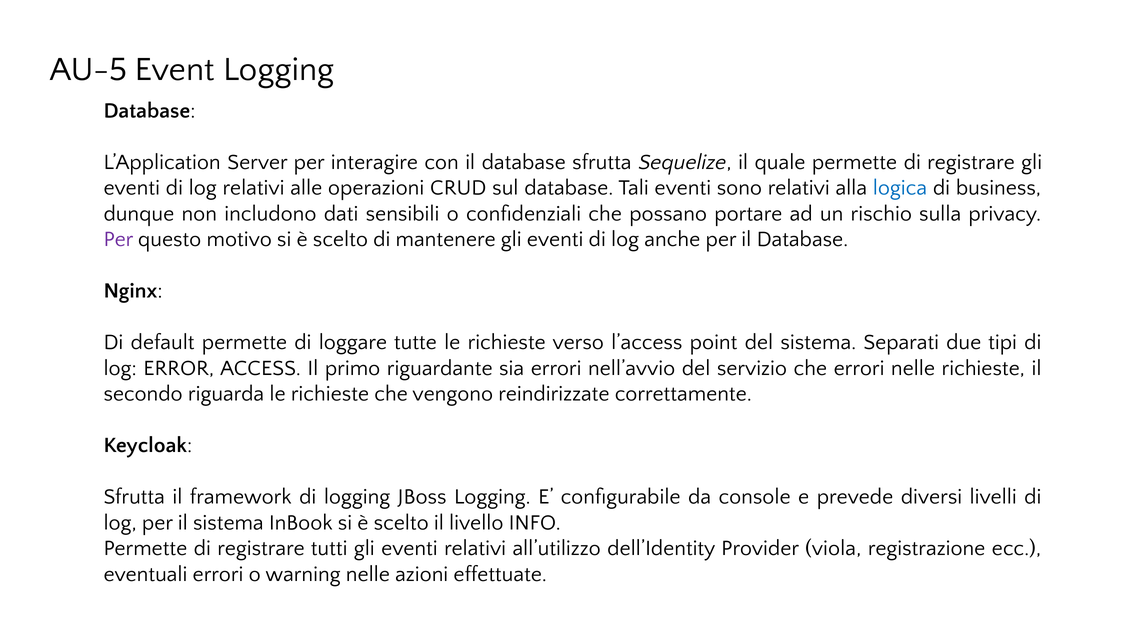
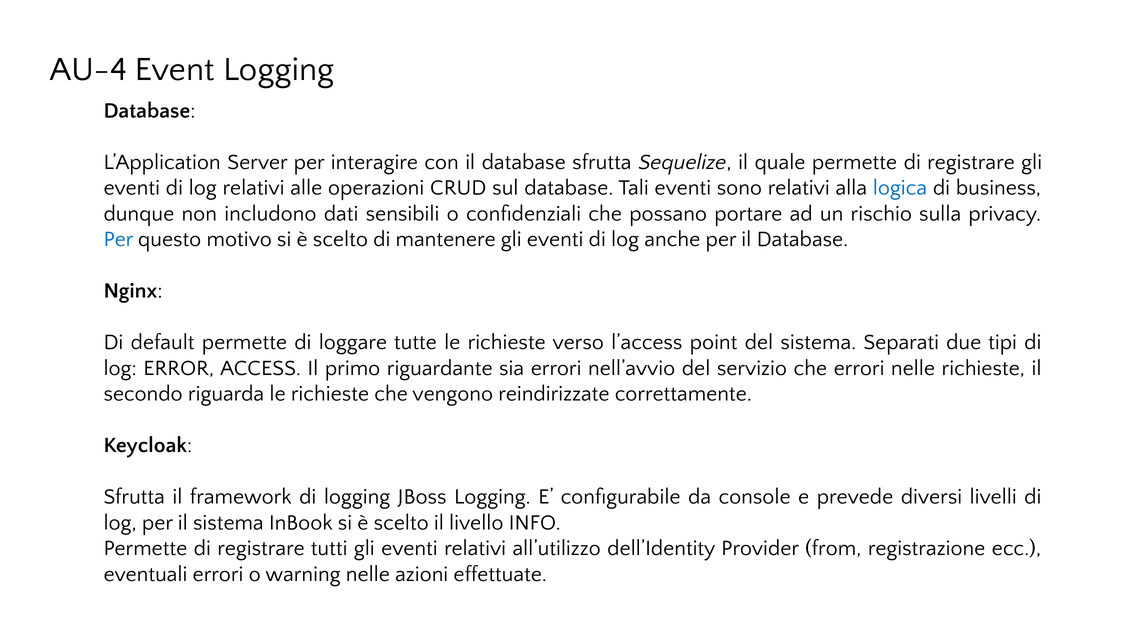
AU-5: AU-5 -> AU-4 (88, 69)
Per colour: purple -> blue (118, 240)
viola: viola -> from (833, 549)
